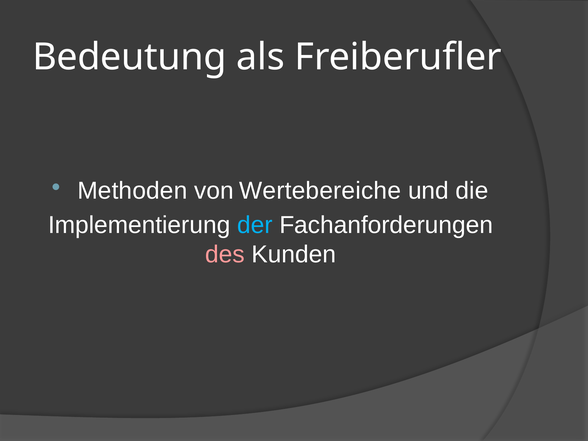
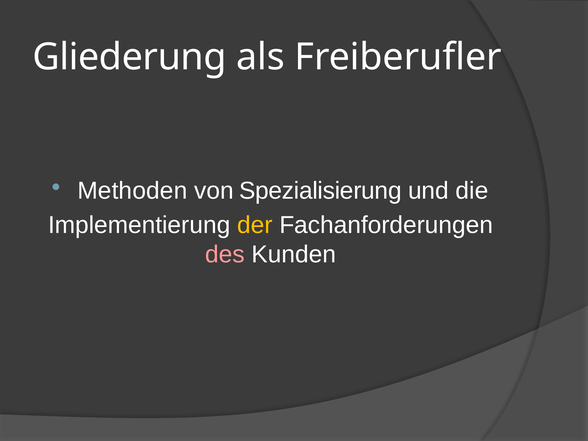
Bedeutung: Bedeutung -> Gliederung (129, 57)
Wertebereiche: Wertebereiche -> Spezialisierung (320, 191)
der colour: light blue -> yellow (255, 225)
